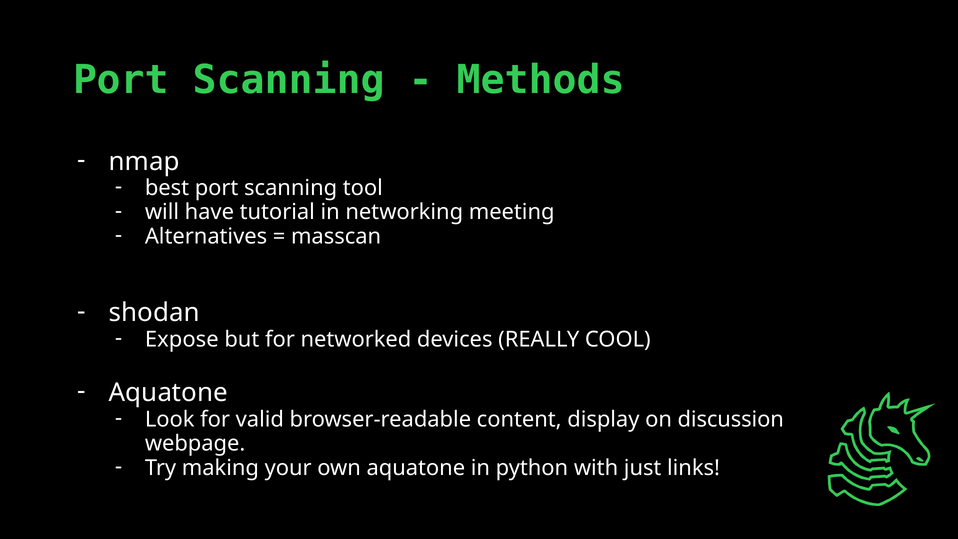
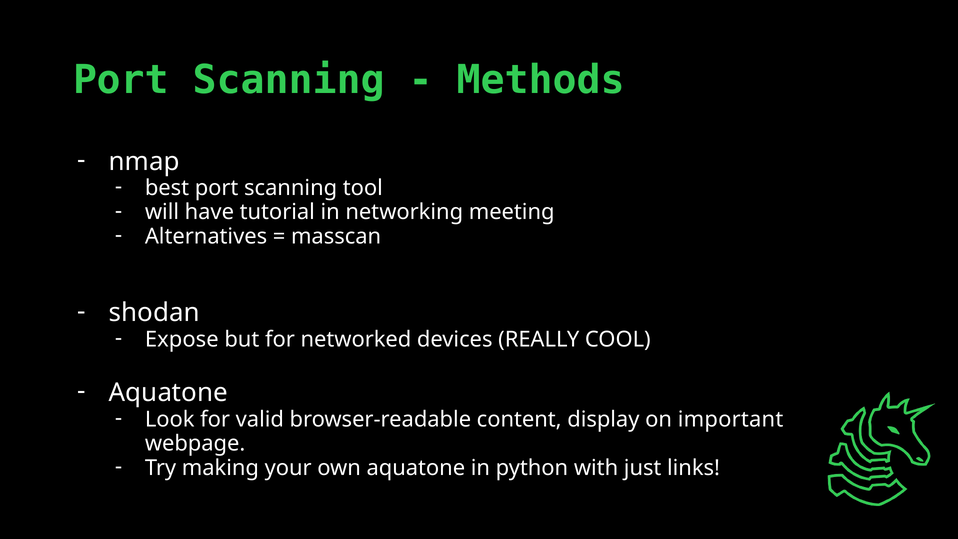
discussion: discussion -> important (731, 419)
